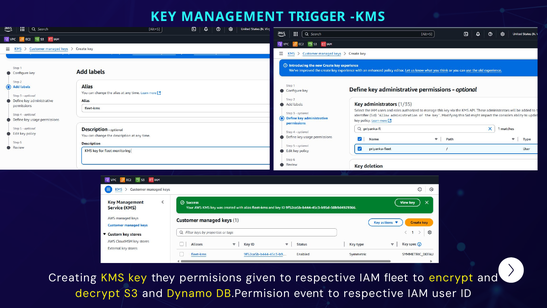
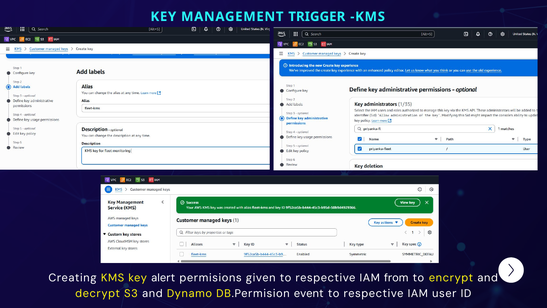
they: they -> alert (163, 278)
fleet: fleet -> from (396, 278)
